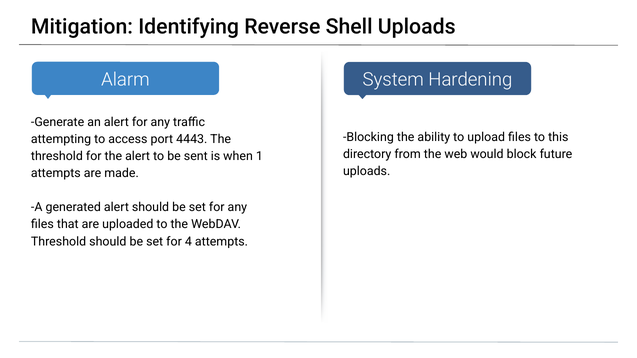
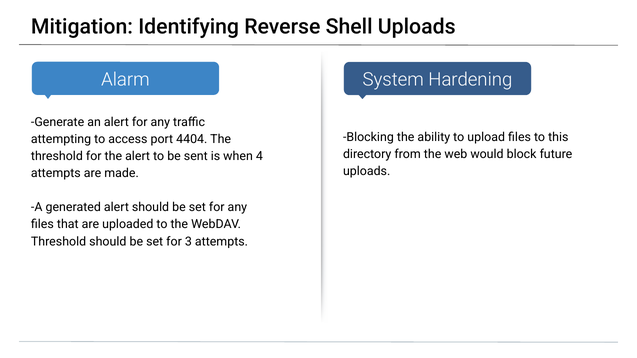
4443: 4443 -> 4404 (192, 139)
1: 1 -> 4 (259, 156)
4: 4 -> 3 (188, 242)
